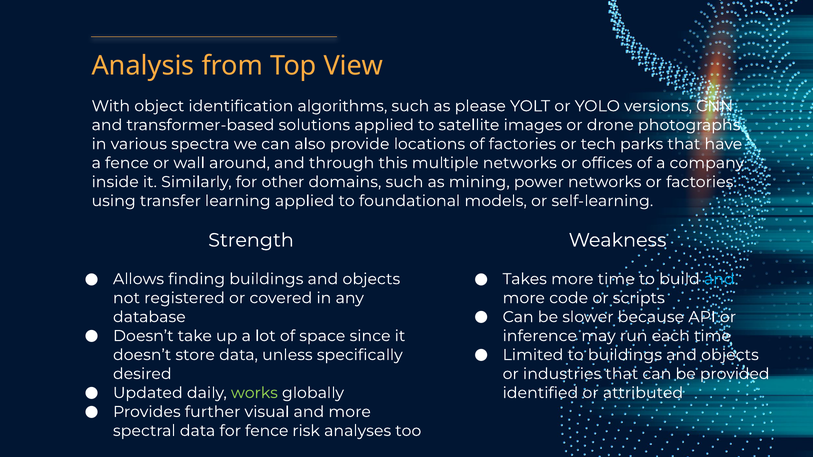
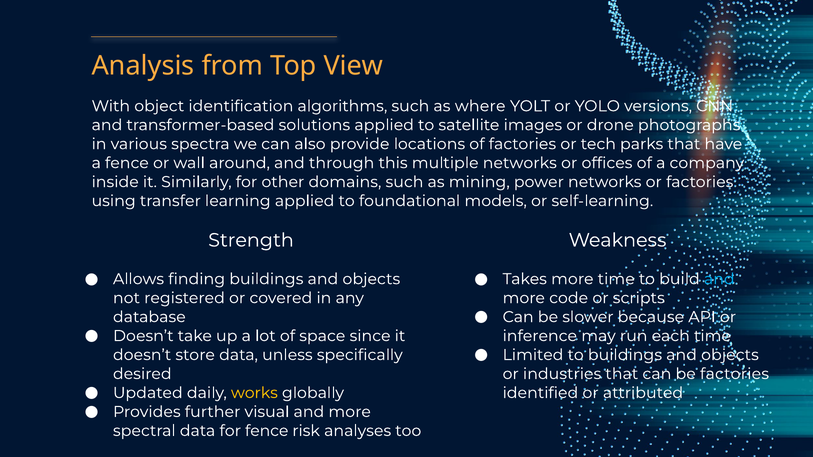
please: please -> where (480, 106)
be provided: provided -> factories (734, 374)
works colour: light green -> yellow (254, 393)
